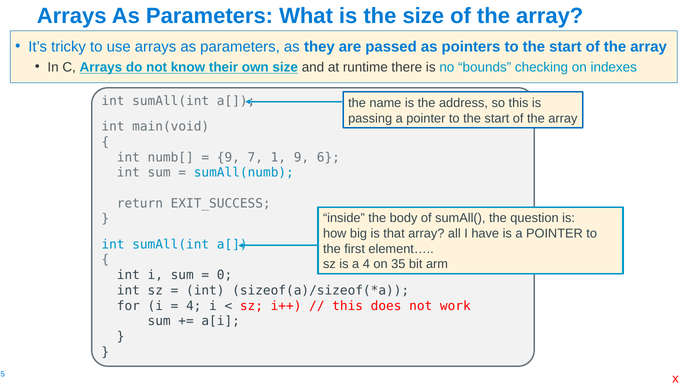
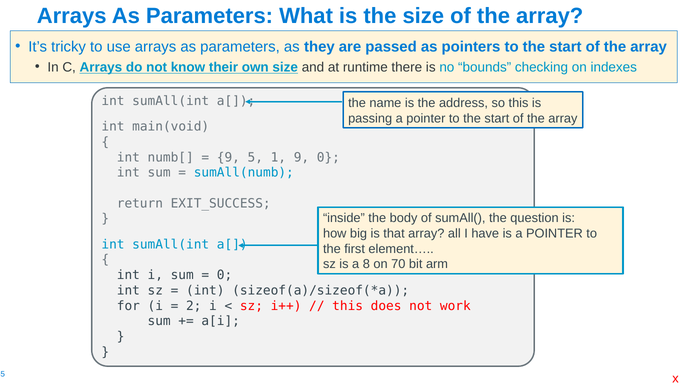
7: 7 -> 5 (255, 157)
9 6: 6 -> 0 (328, 157)
a 4: 4 -> 8 (366, 264)
35: 35 -> 70 (398, 264)
4: 4 -> 2 (194, 305)
